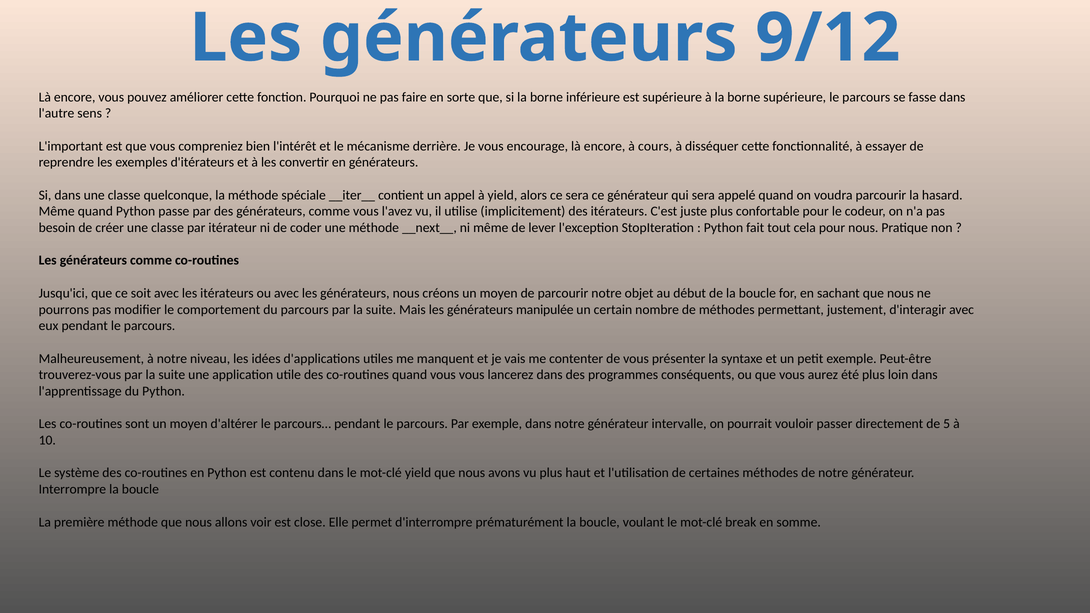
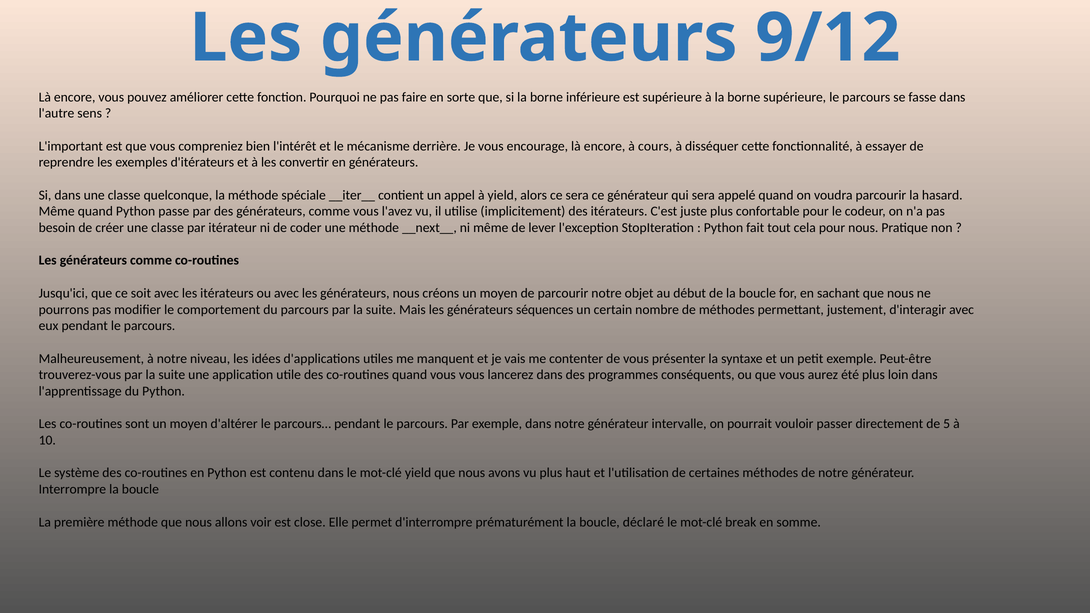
manipulée: manipulée -> séquences (545, 310)
voulant: voulant -> déclaré (643, 522)
